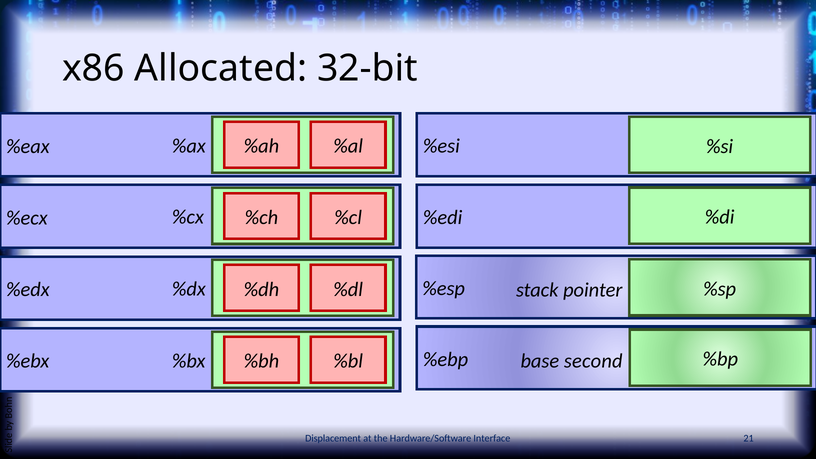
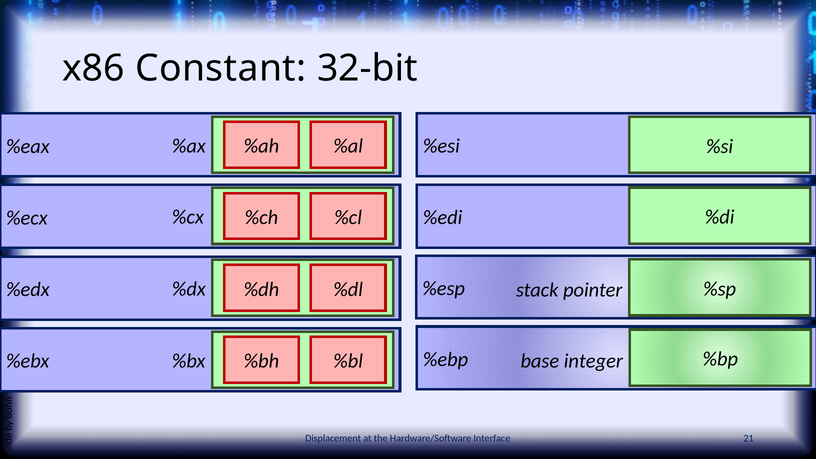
Allocated: Allocated -> Constant (221, 69)
second: second -> integer (593, 361)
